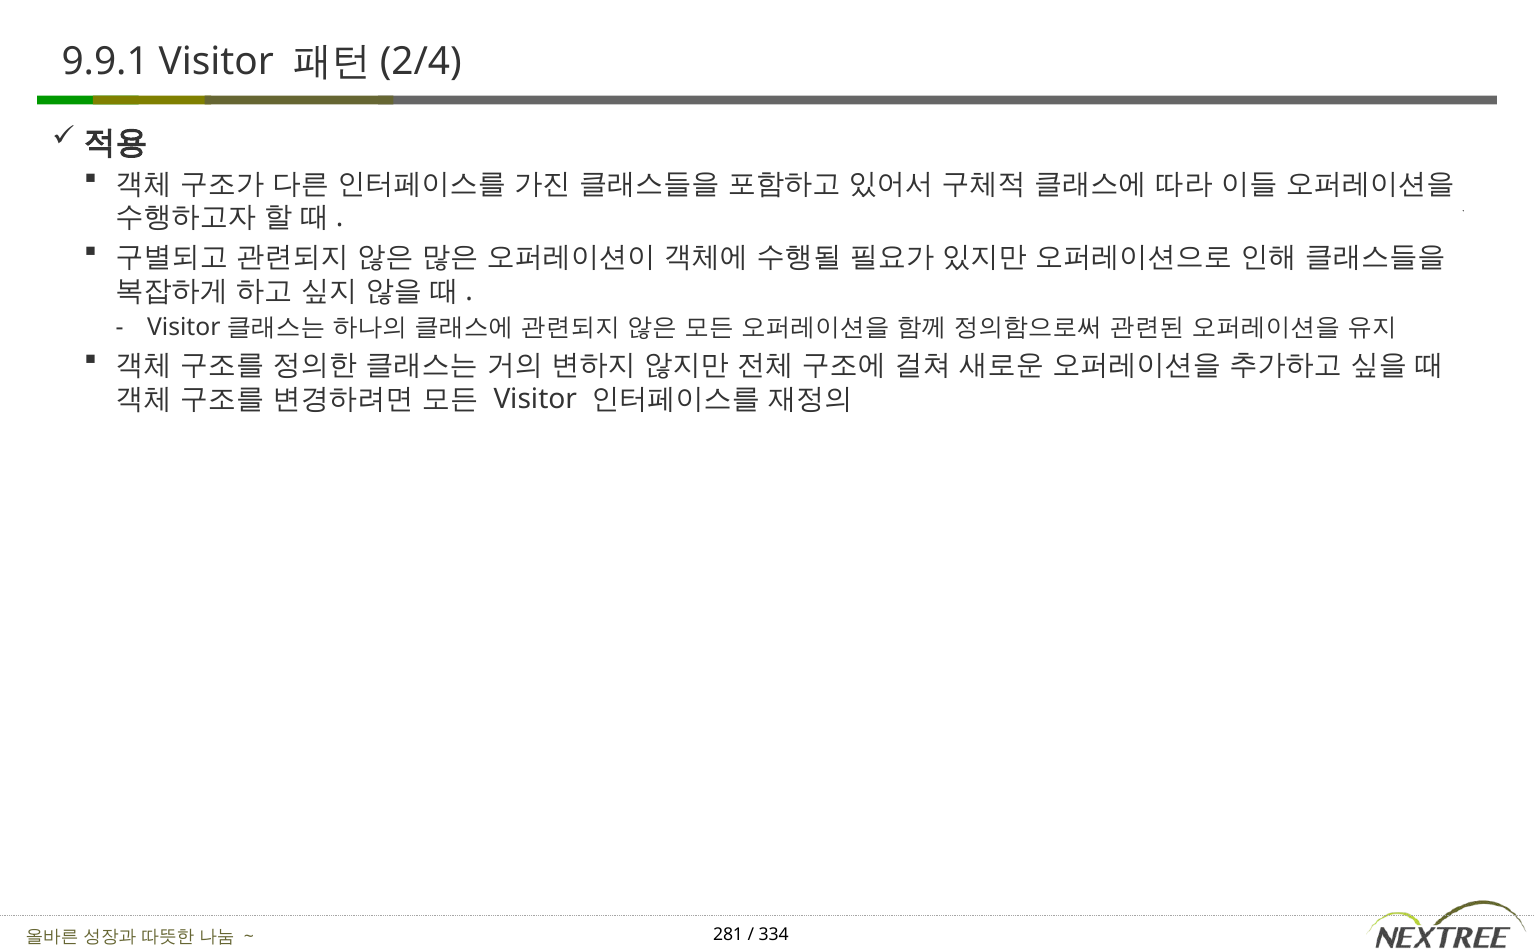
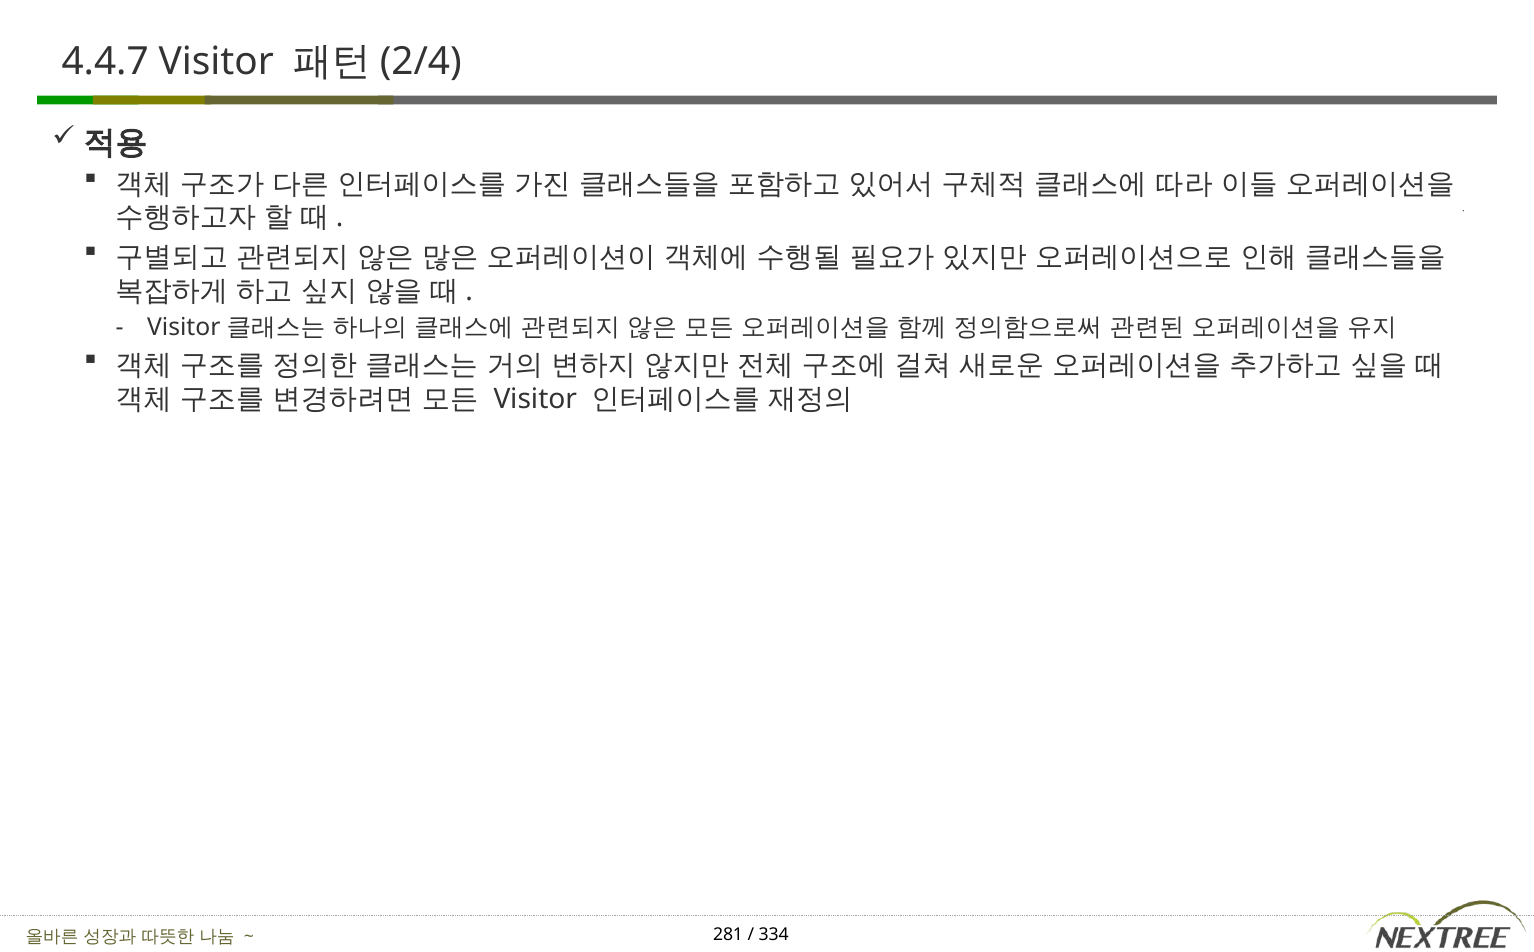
9.9.1: 9.9.1 -> 4.4.7 (105, 62)
